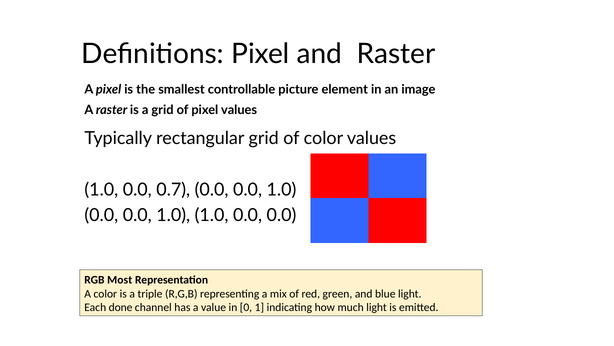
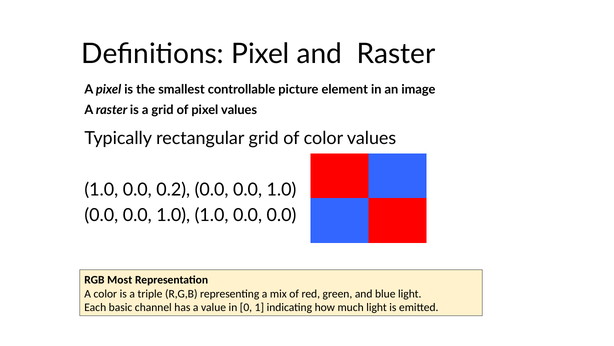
0.7: 0.7 -> 0.2 (173, 189)
done: done -> basic (121, 307)
